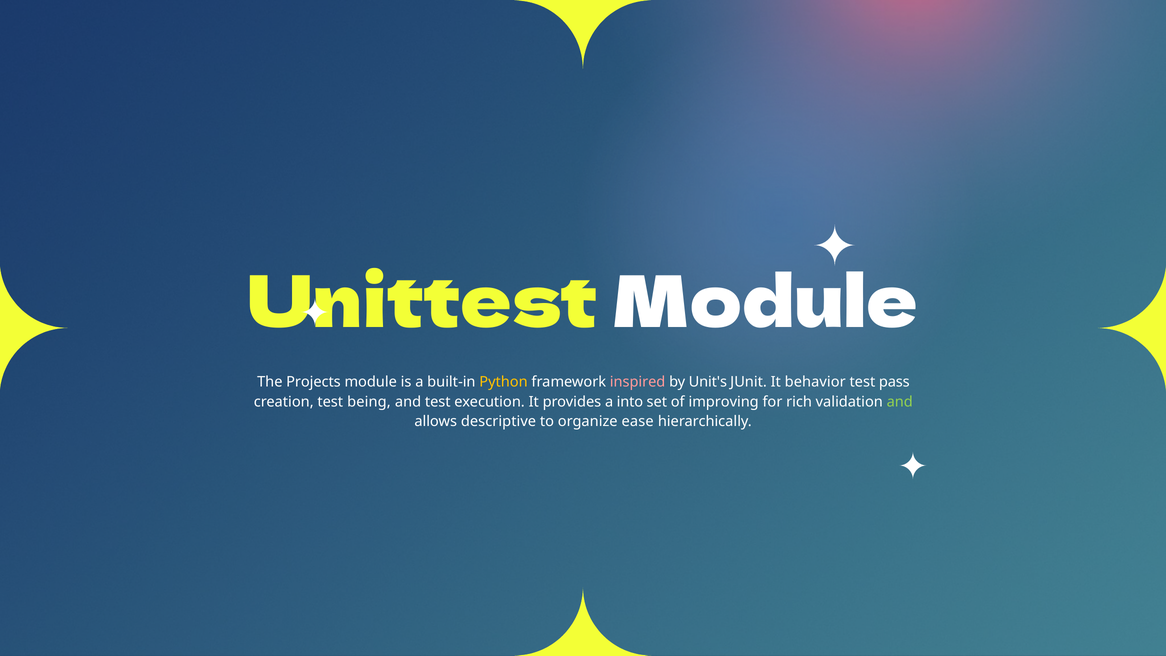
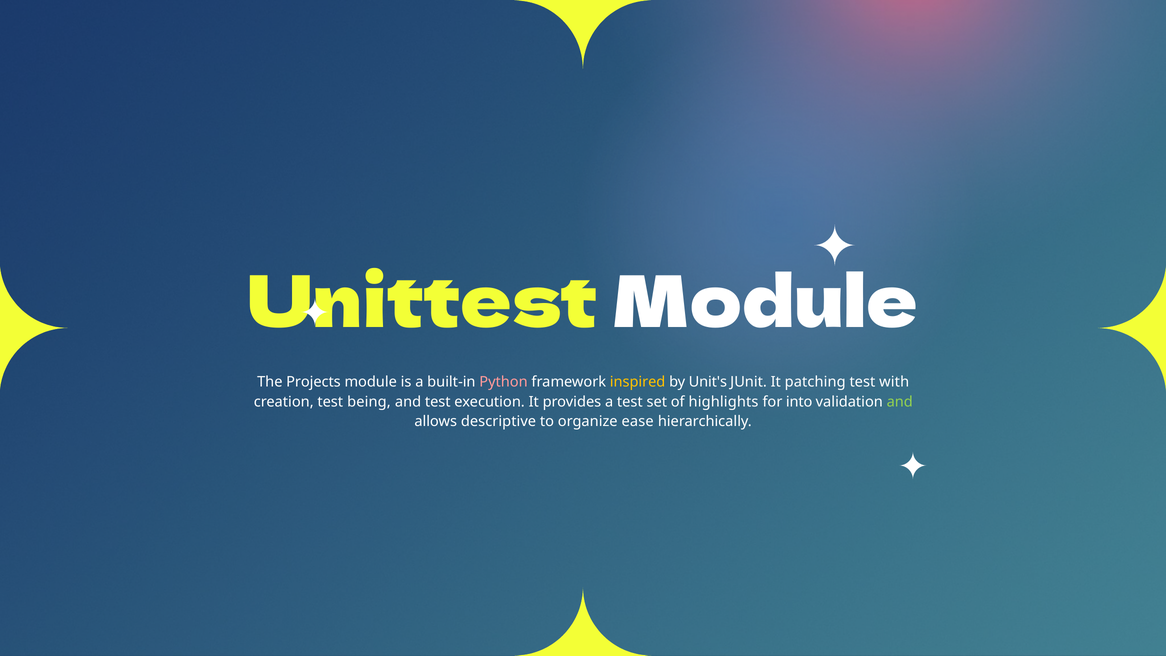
Python colour: yellow -> pink (504, 382)
inspired colour: pink -> yellow (638, 382)
behavior: behavior -> patching (815, 382)
pass: pass -> with (894, 382)
a into: into -> test (630, 402)
improving: improving -> highlights (724, 402)
rich: rich -> into (799, 402)
